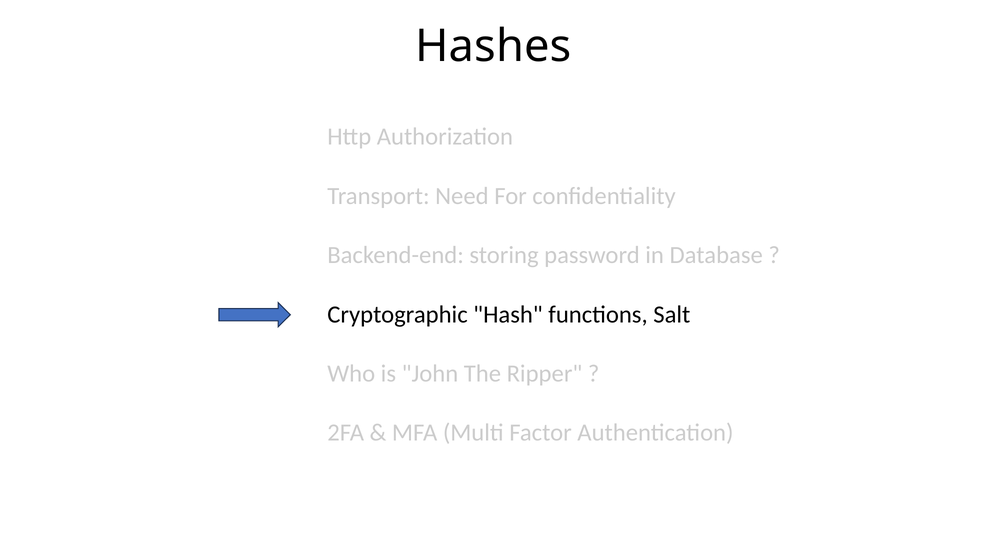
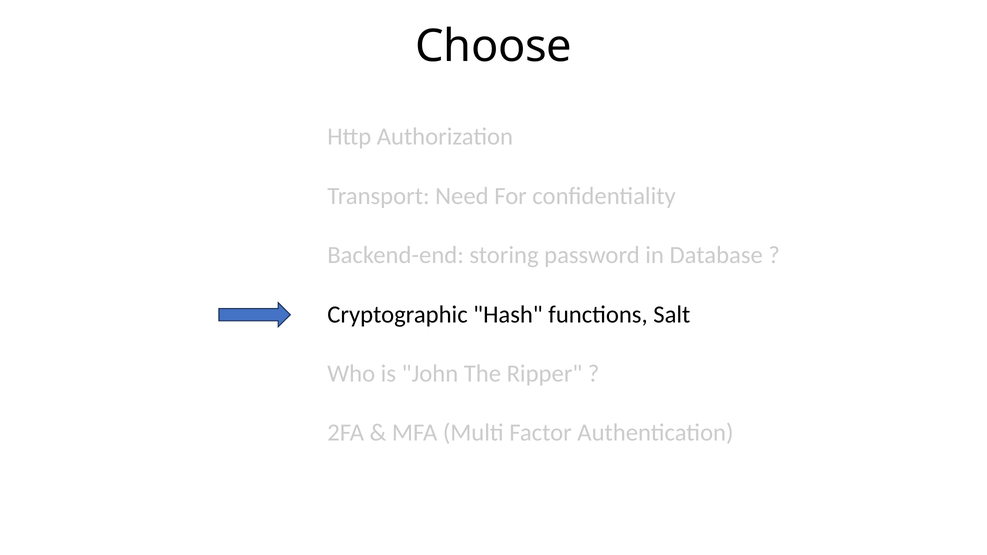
Hashes: Hashes -> Choose (494, 46)
